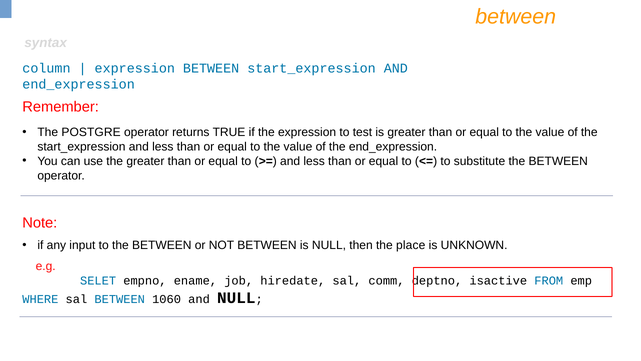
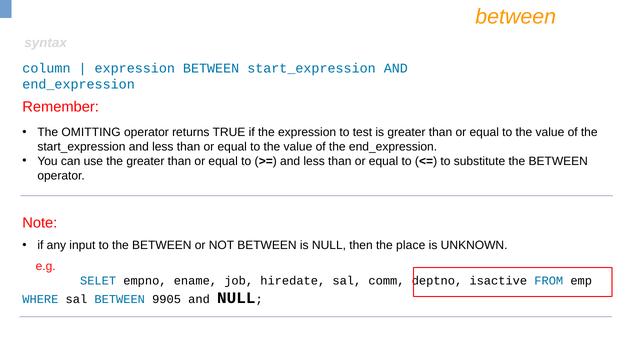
POSTGRE: POSTGRE -> OMITTING (91, 132)
1060: 1060 -> 9905 (167, 299)
